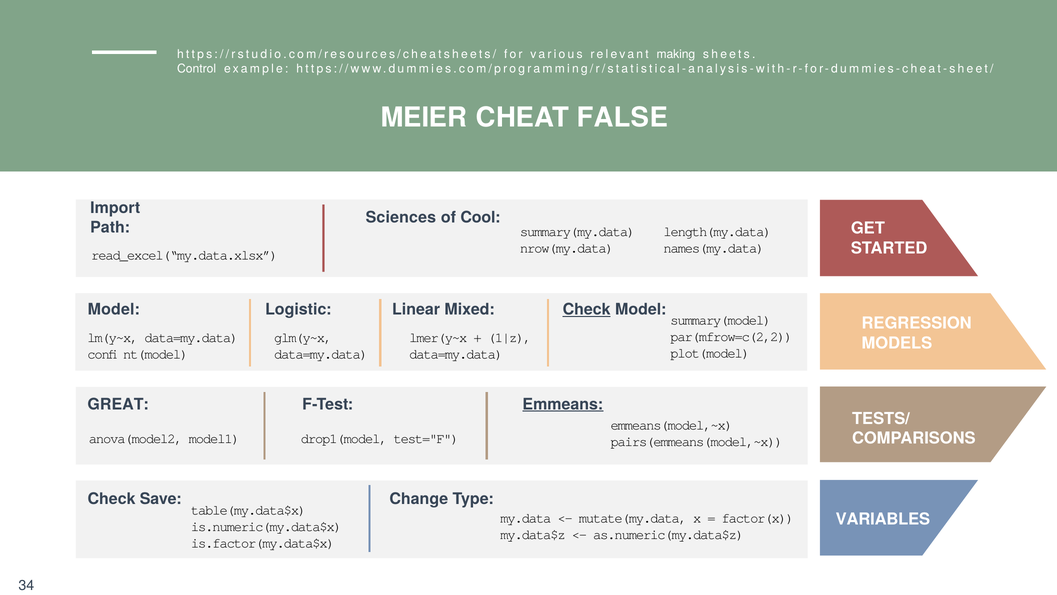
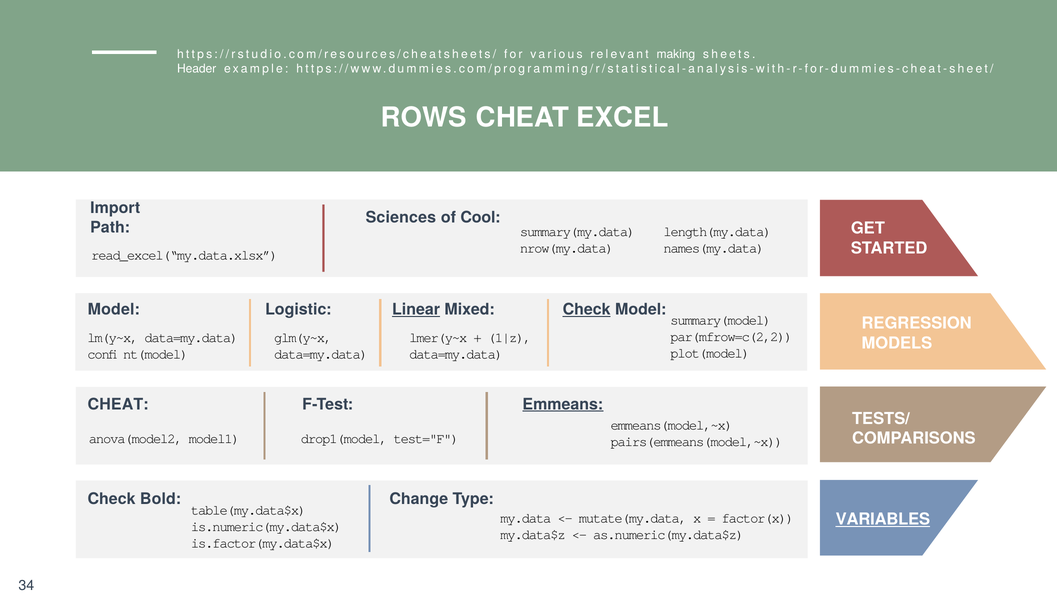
Control: Control -> Header (197, 69)
MEIER: MEIER -> ROWS (424, 118)
FALSE: FALSE -> EXCEL (622, 118)
Linear underline: none -> present (416, 310)
GREAT: GREAT -> CHEAT (118, 404)
Save: Save -> Bold (161, 499)
VARIABLES underline: none -> present (883, 519)
